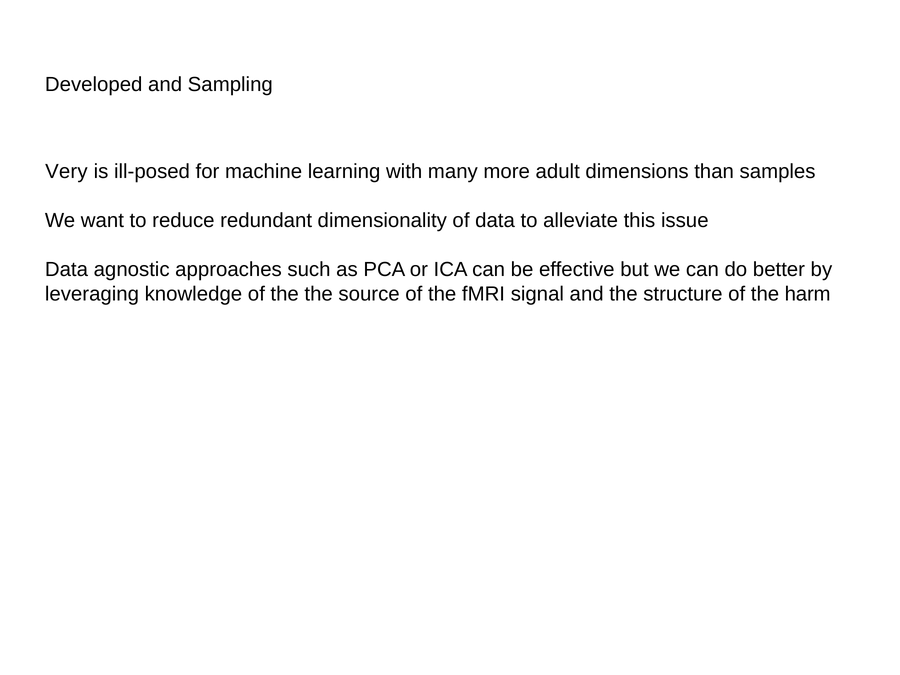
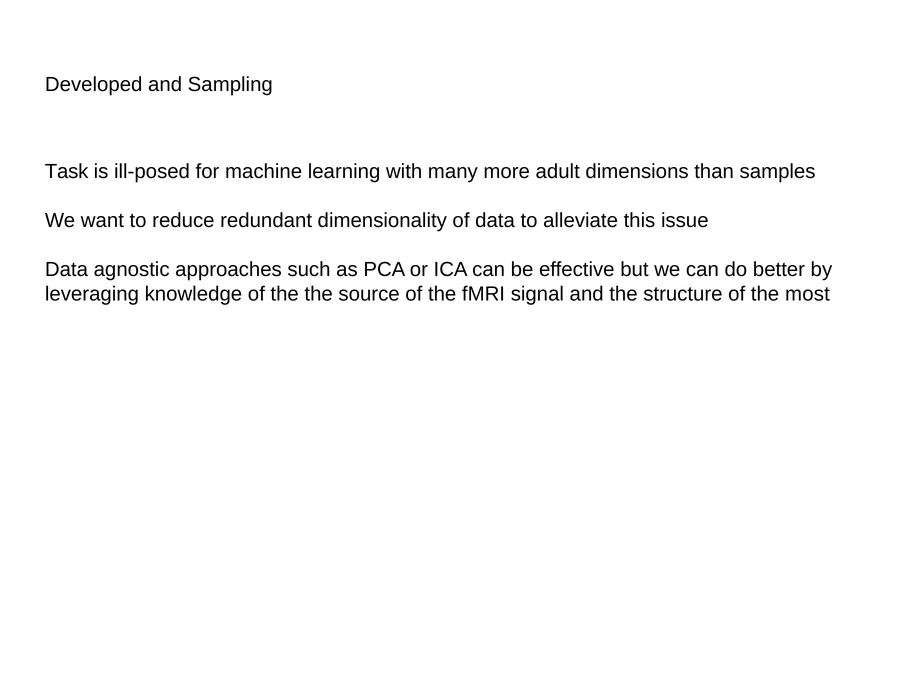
Very: Very -> Task (67, 172)
harm: harm -> most (807, 294)
